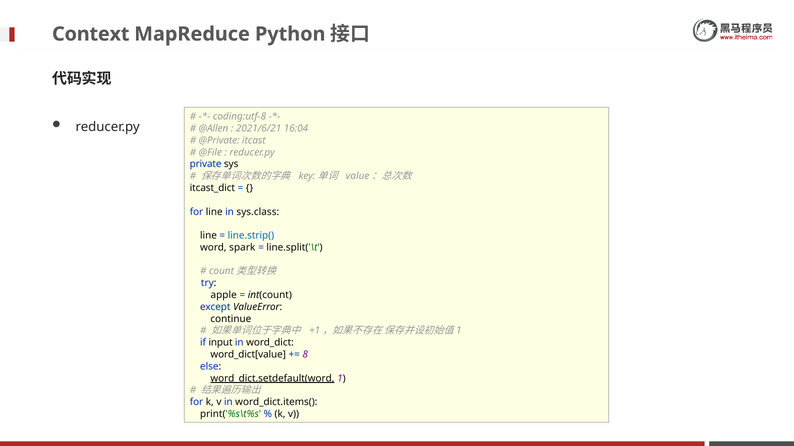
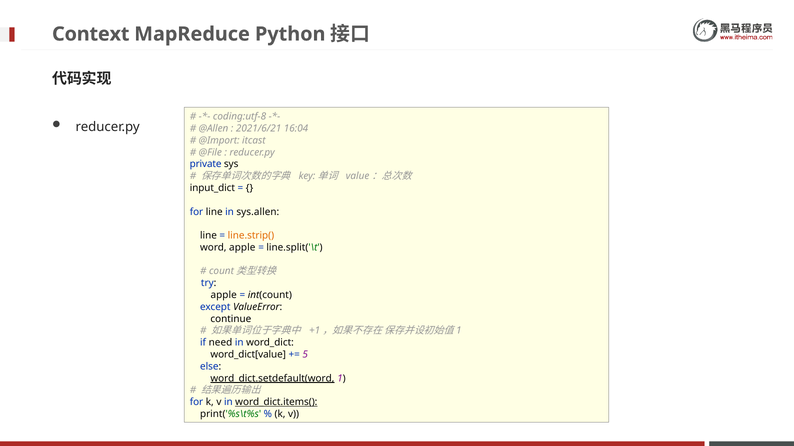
@Private: @Private -> @Import (219, 141)
itcast_dict: itcast_dict -> input_dict (212, 188)
sys.class: sys.class -> sys.allen (258, 212)
line.strip( colour: blue -> orange (251, 236)
word spark: spark -> apple (242, 248)
input: input -> need (220, 343)
8: 8 -> 5 (305, 355)
word_dict.items( underline: none -> present (276, 403)
